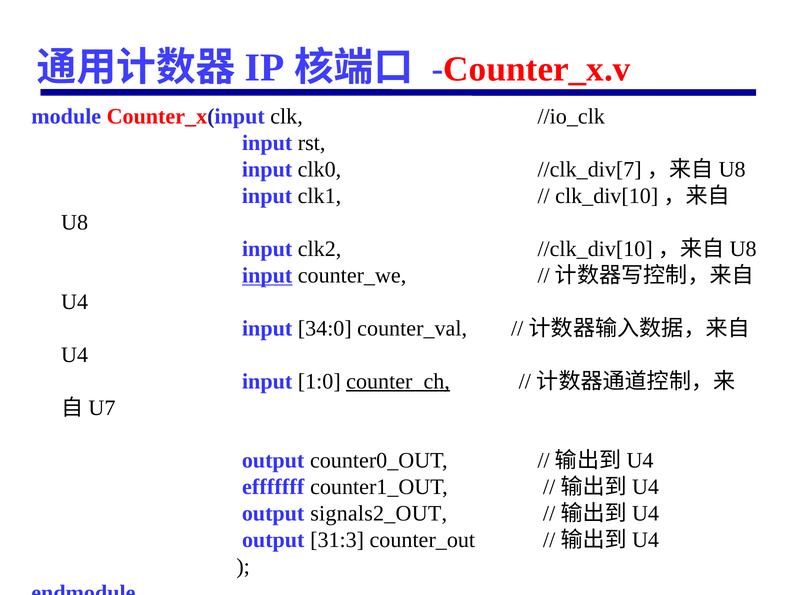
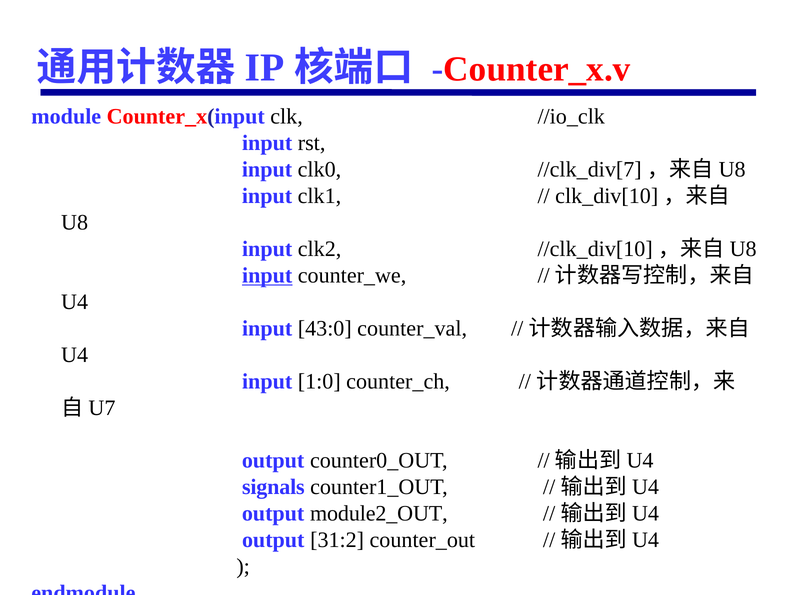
34:0: 34:0 -> 43:0 (325, 329)
counter_ch underline: present -> none (398, 382)
efffffff: efffffff -> signals (273, 487)
signals2_OUT: signals2_OUT -> module2_OUT (379, 514)
31:3: 31:3 -> 31:2 (337, 540)
